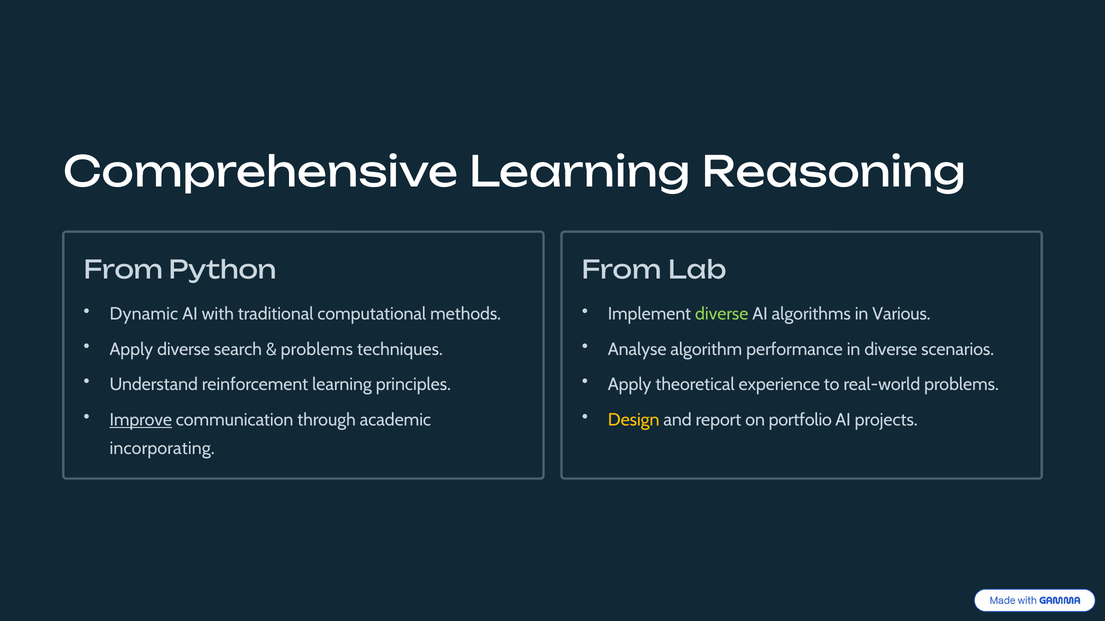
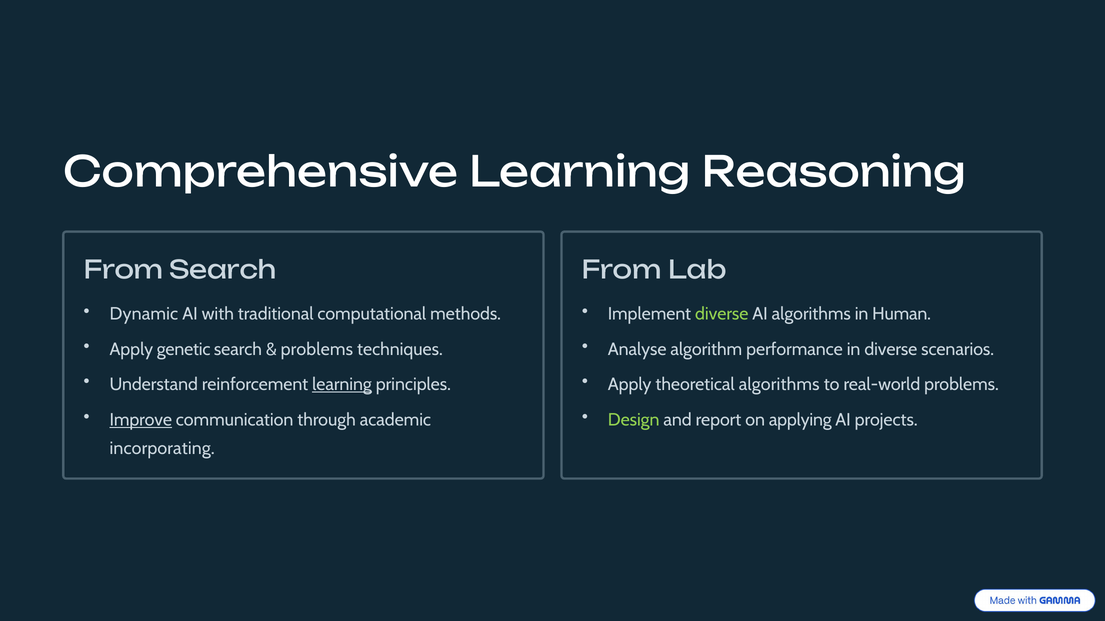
From Python: Python -> Search (223, 270)
Various: Various -> Human (901, 314)
Apply diverse: diverse -> genetic (184, 350)
learning underline: none -> present (342, 385)
theoretical experience: experience -> algorithms (779, 385)
Design colour: yellow -> light green (634, 420)
portfolio: portfolio -> applying (800, 420)
